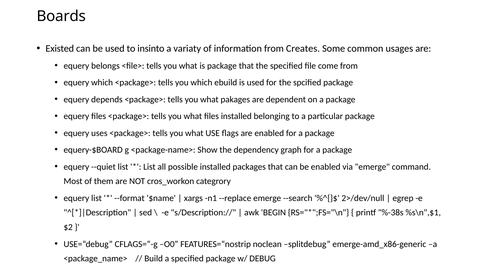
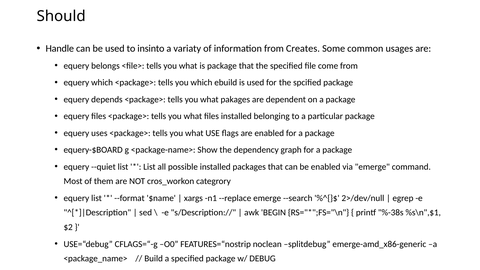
Boards: Boards -> Should (61, 16)
Existed: Existed -> Handle (60, 49)
